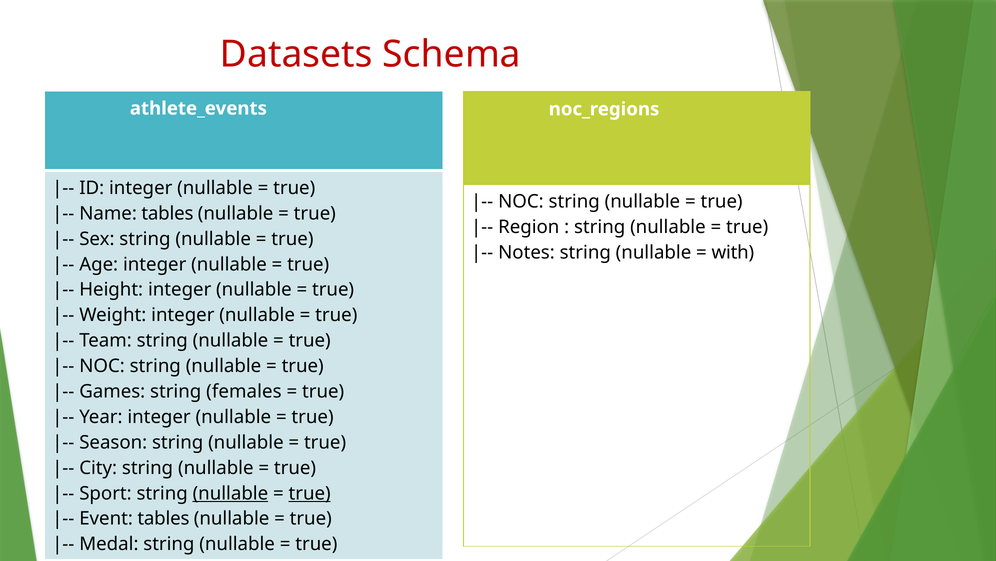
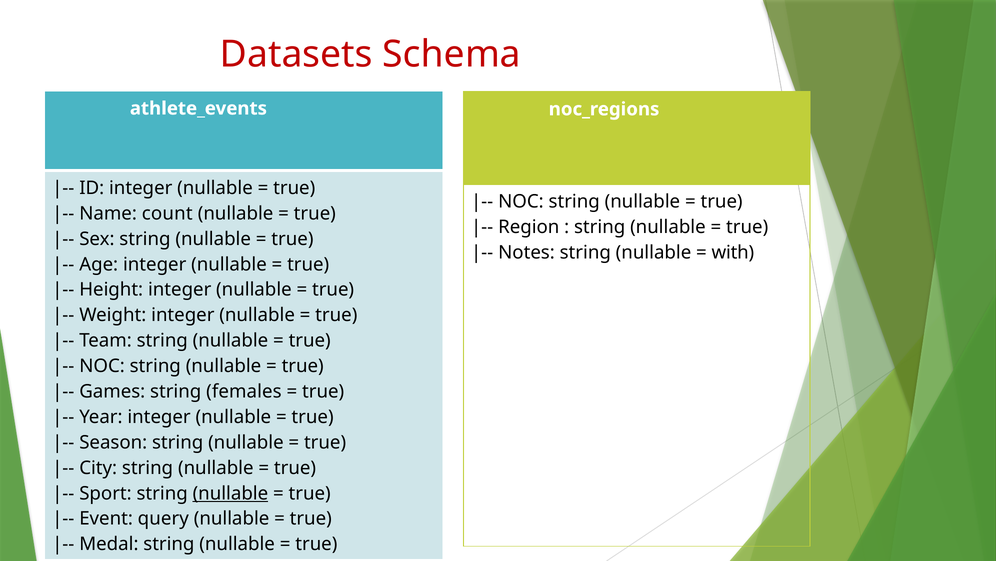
Name tables: tables -> count (167, 213)
true underline: present -> none (310, 493)
Event tables: tables -> query (163, 518)
